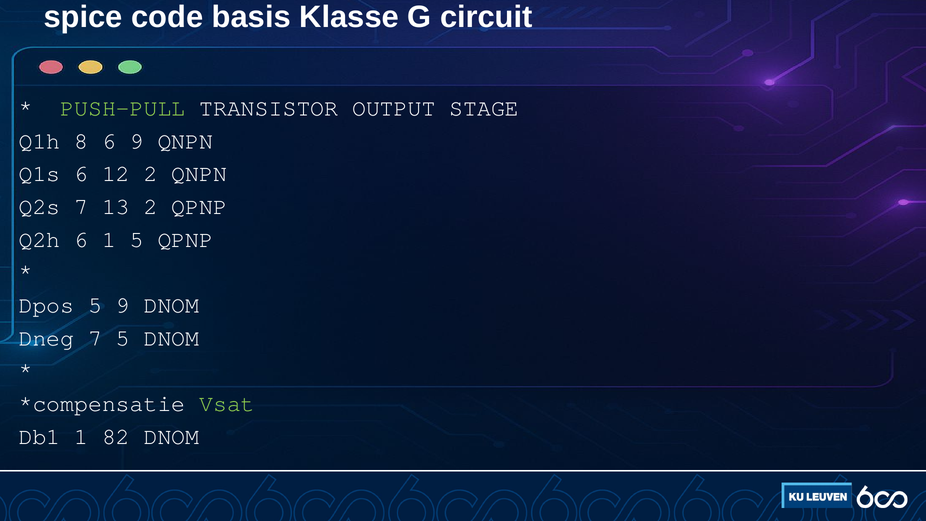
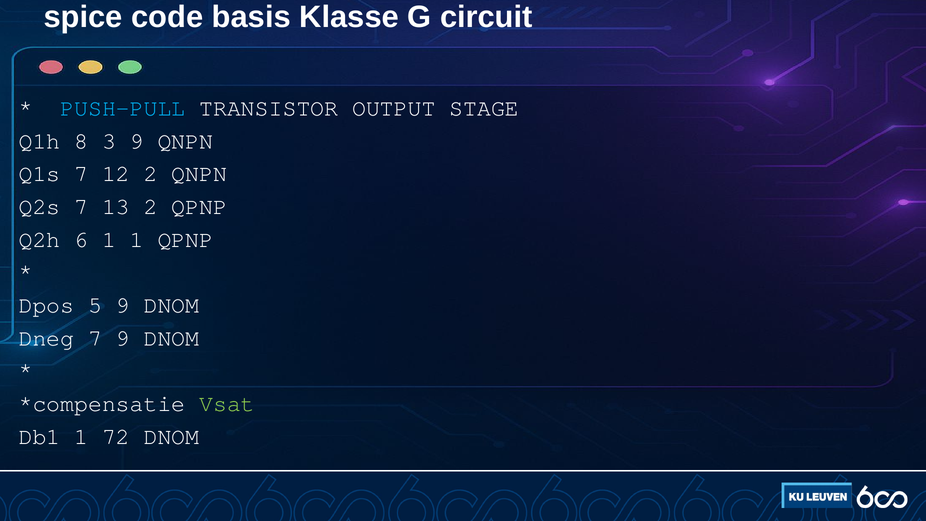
PUSH-PULL colour: light green -> light blue (123, 108)
8 6: 6 -> 3 (109, 141)
Q1s 6: 6 -> 7 (81, 174)
1 5: 5 -> 1 (137, 239)
7 5: 5 -> 9 (123, 338)
82: 82 -> 72 (116, 436)
